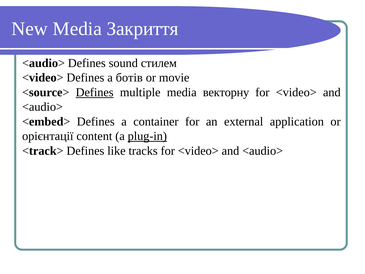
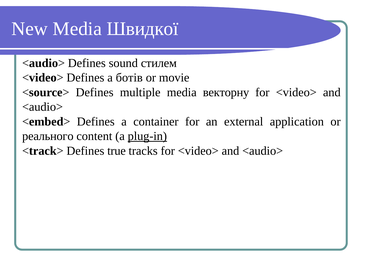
Закриття: Закриття -> Швидкої (143, 29)
Defines underline: present -> none (95, 92)
орієнтації: орієнтації -> реального (48, 136)
like: like -> true (117, 151)
